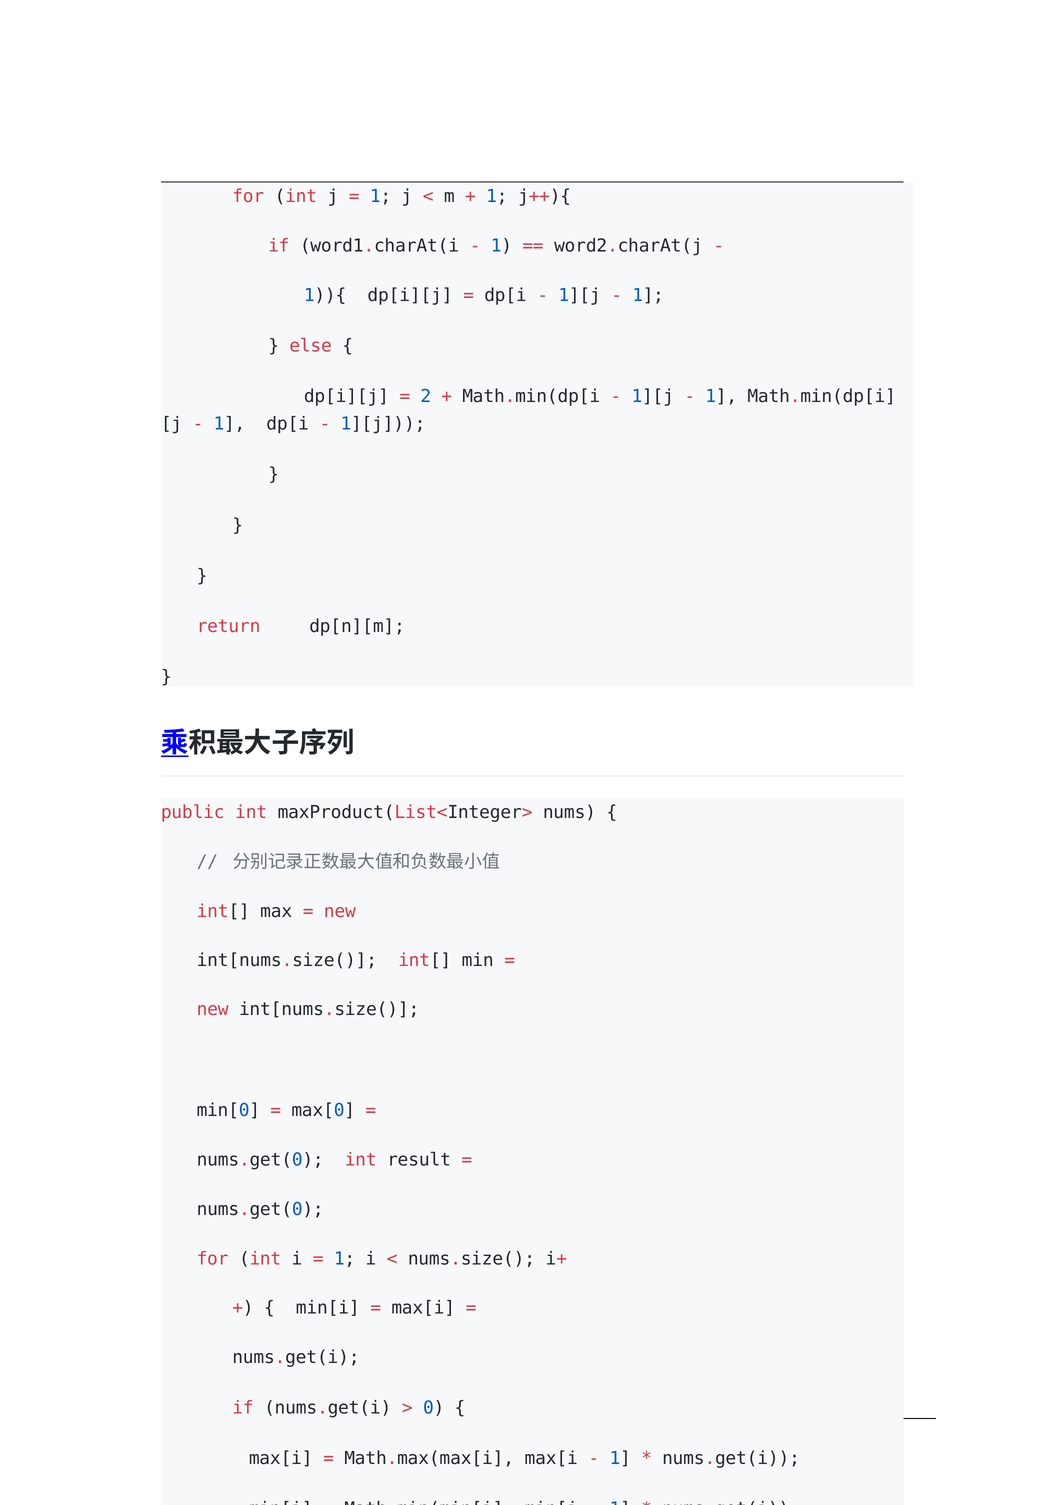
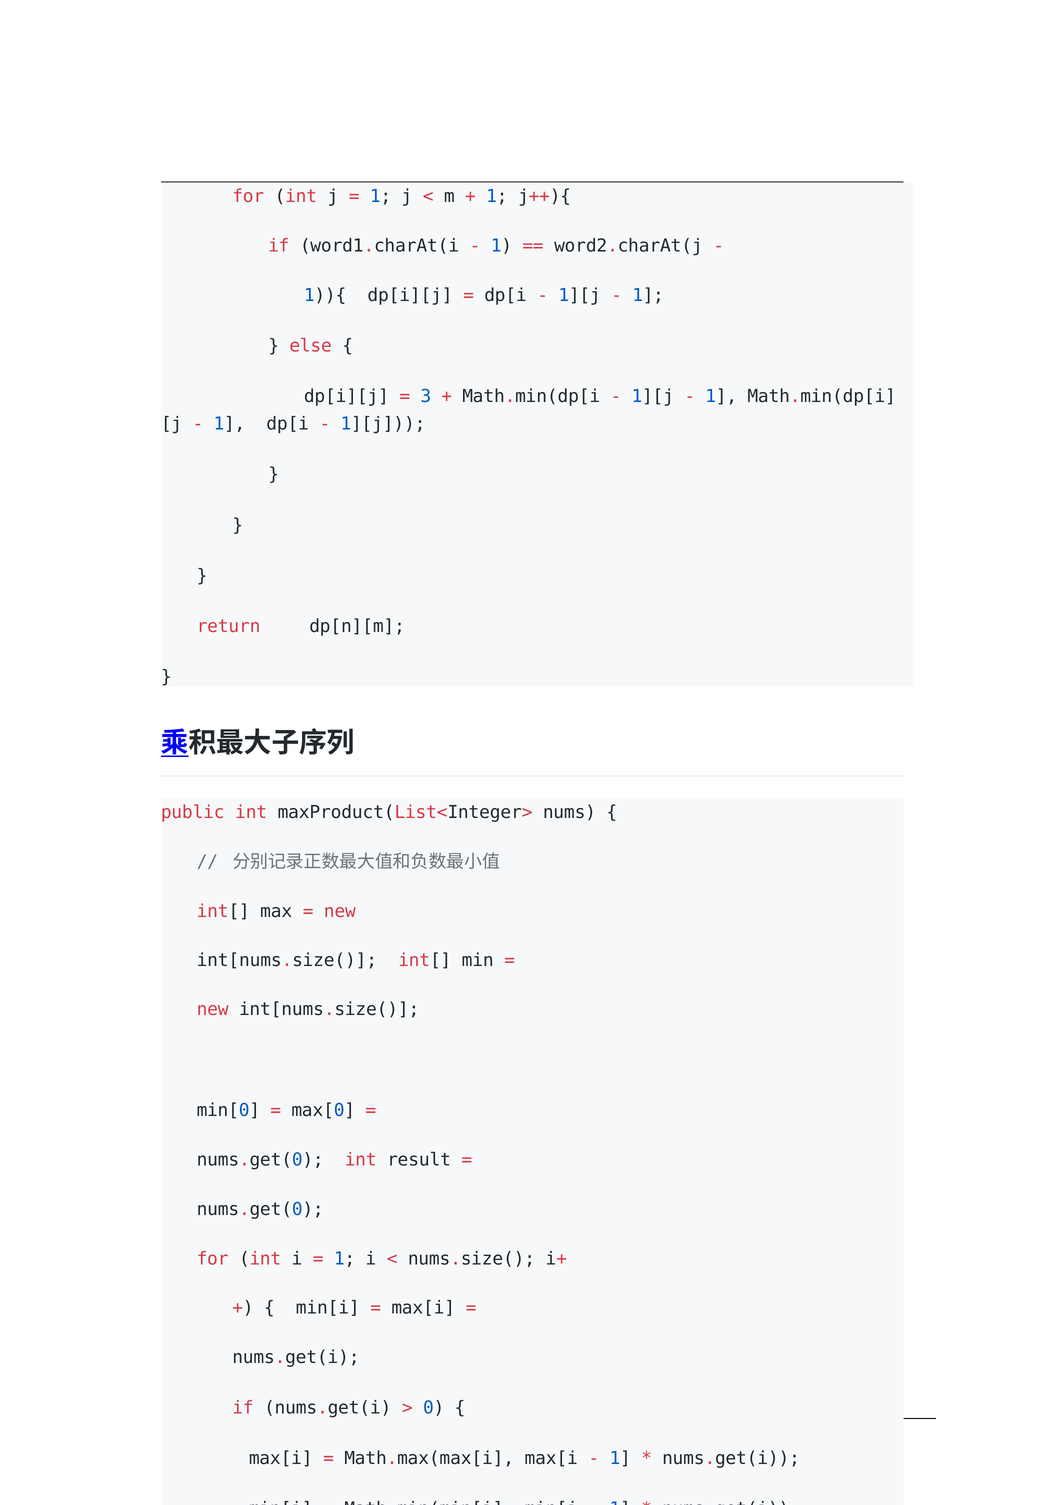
2: 2 -> 3 (426, 396)
